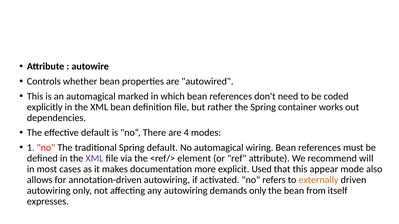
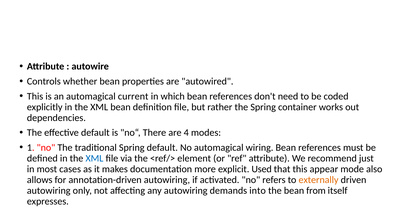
marked: marked -> current (133, 96)
XML colour: purple -> blue (94, 159)
will: will -> just (366, 159)
demands only: only -> into (258, 191)
